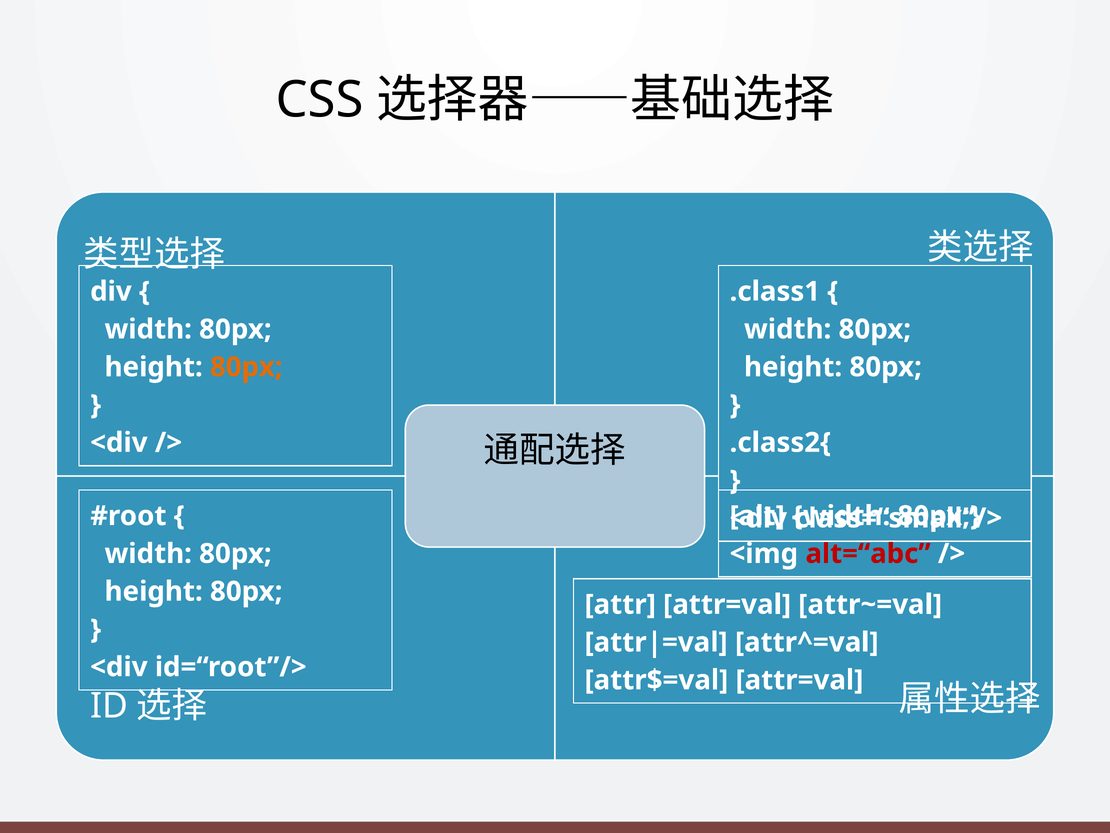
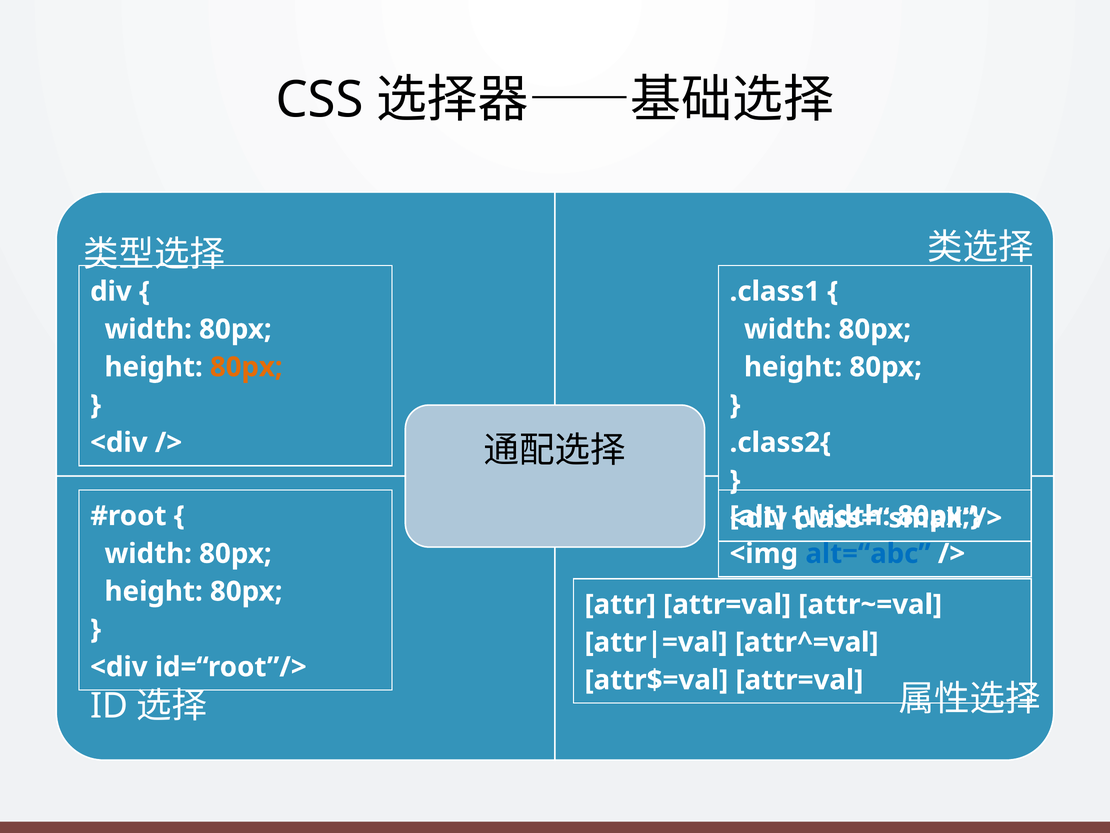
alt=“abc colour: red -> blue (868, 553)
